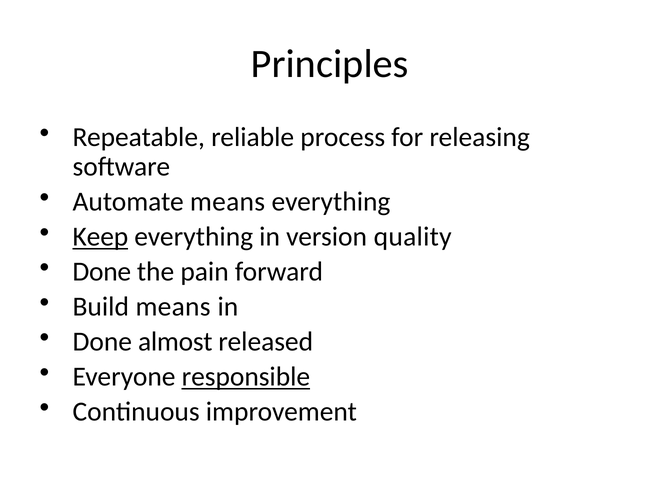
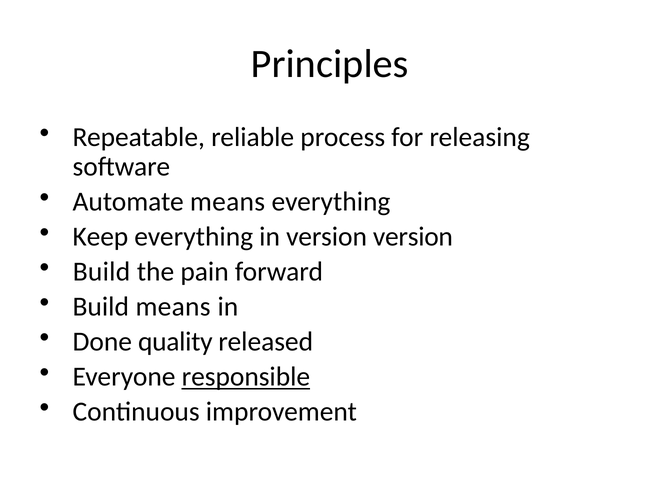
Keep underline: present -> none (100, 237)
version quality: quality -> version (413, 237)
Done: Done -> Build (101, 272)
almost: almost -> quality (175, 342)
